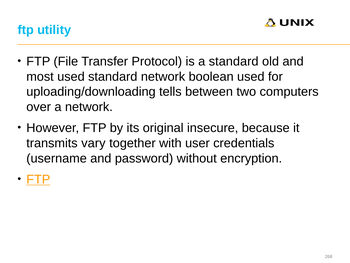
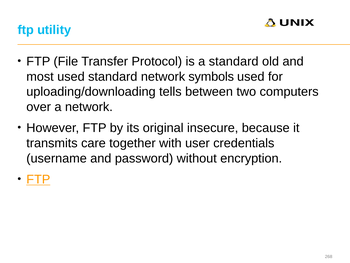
boolean: boolean -> symbols (211, 76)
vary: vary -> care (93, 143)
